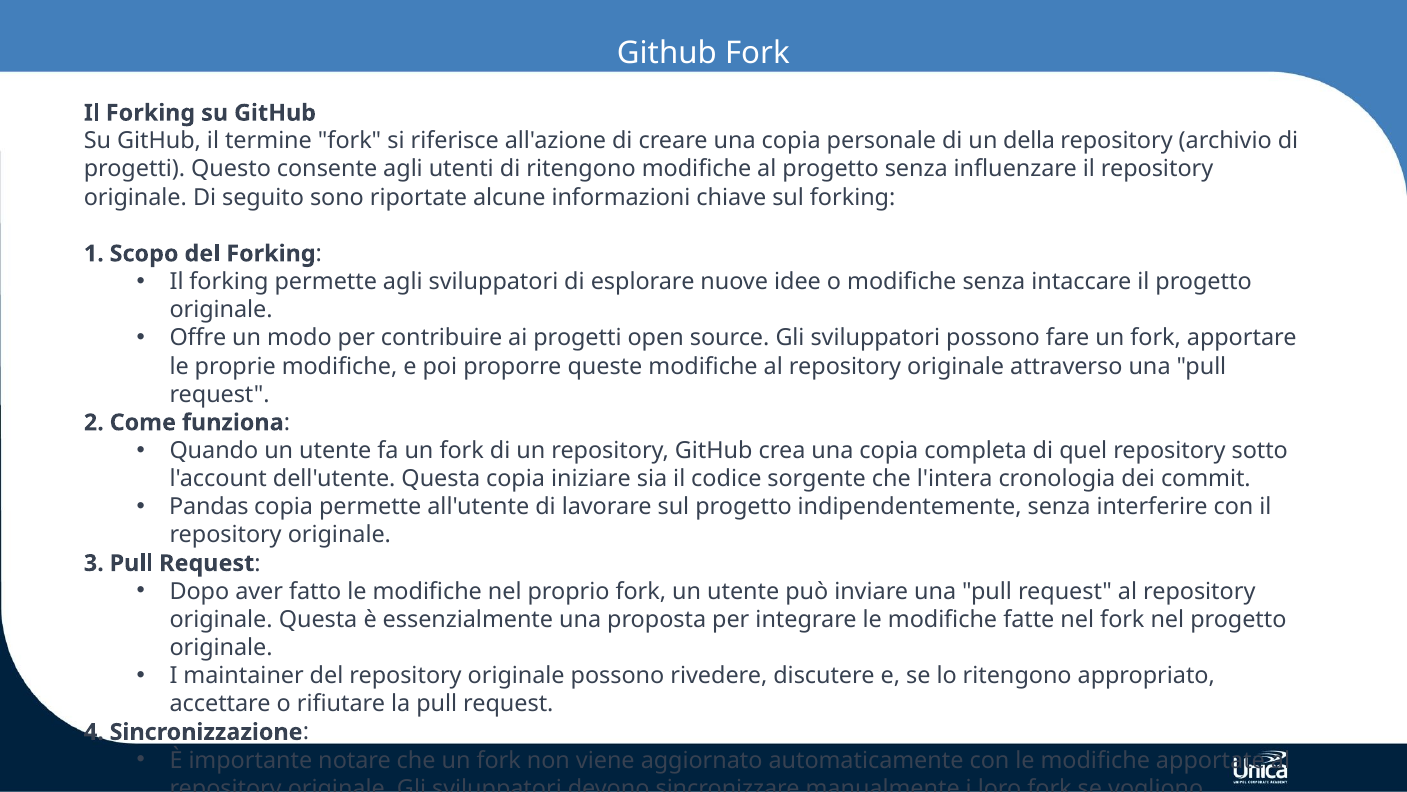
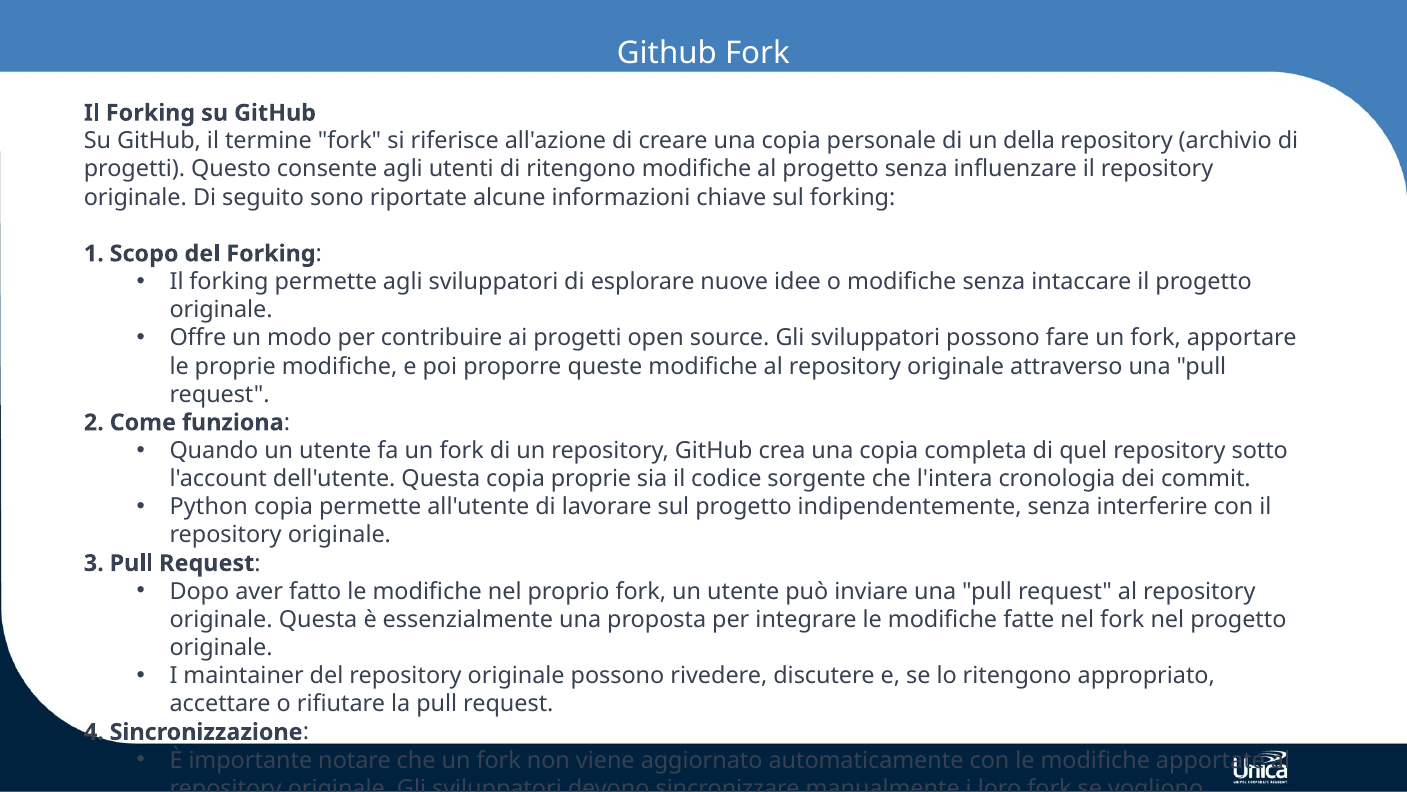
copia iniziare: iniziare -> proprie (591, 479)
Pandas: Pandas -> Python (209, 507)
